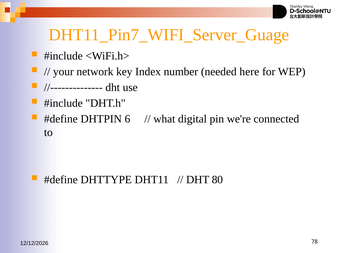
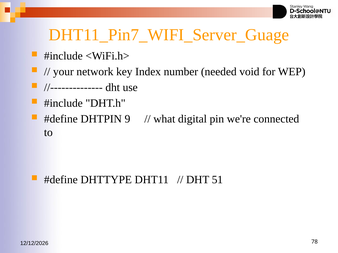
here: here -> void (249, 72)
6: 6 -> 9 (127, 119)
80: 80 -> 51 (217, 180)
